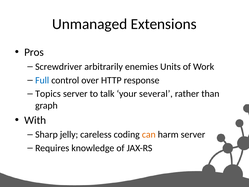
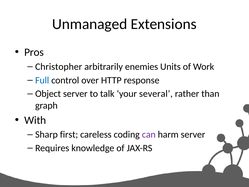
Screwdriver: Screwdriver -> Christopher (59, 67)
Topics: Topics -> Object (48, 94)
jelly: jelly -> first (69, 134)
can colour: orange -> purple (149, 134)
